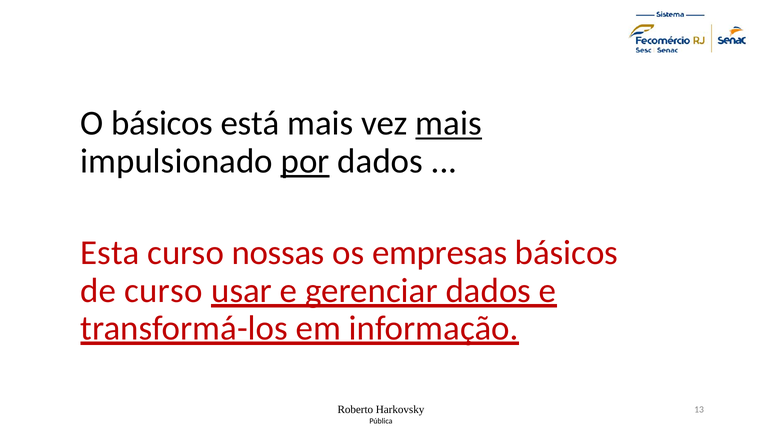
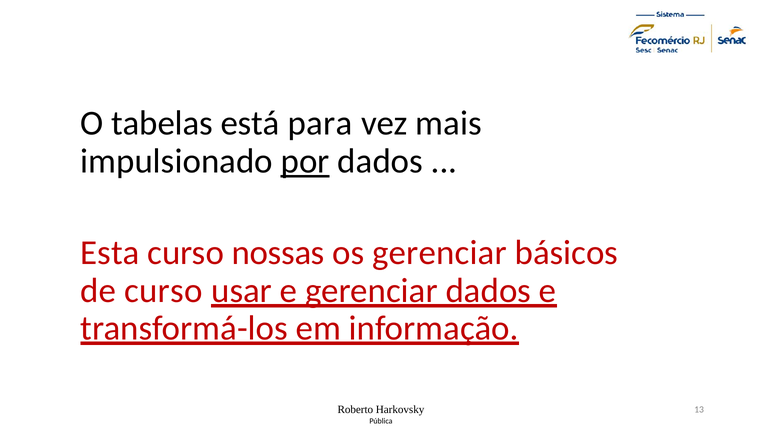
O básicos: básicos -> tabelas (162, 123)
está mais: mais -> para (320, 123)
mais underline: present -> none (449, 123)
os empresas: empresas -> gerenciar (439, 253)
